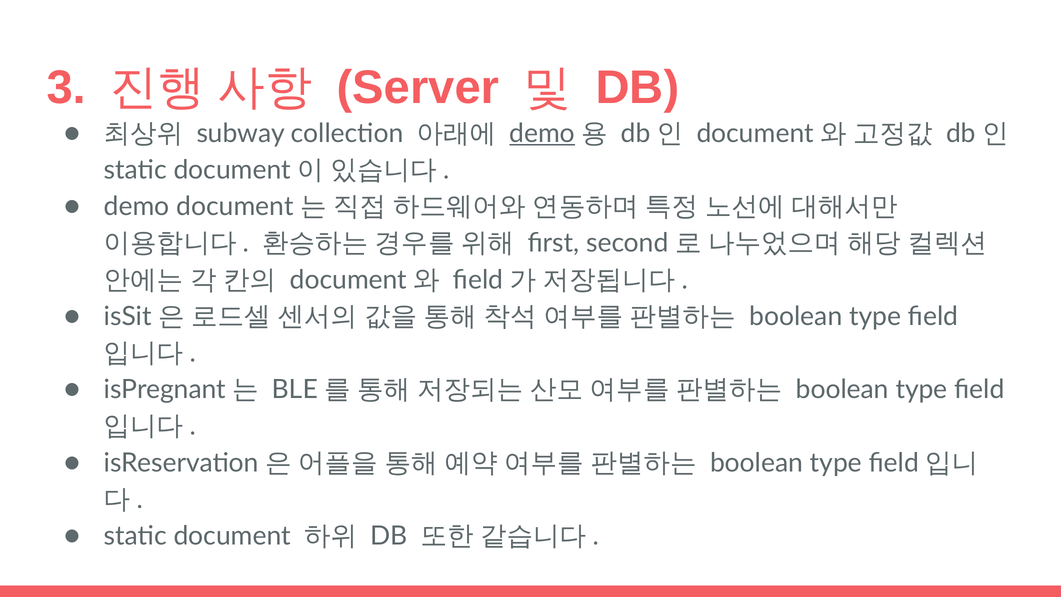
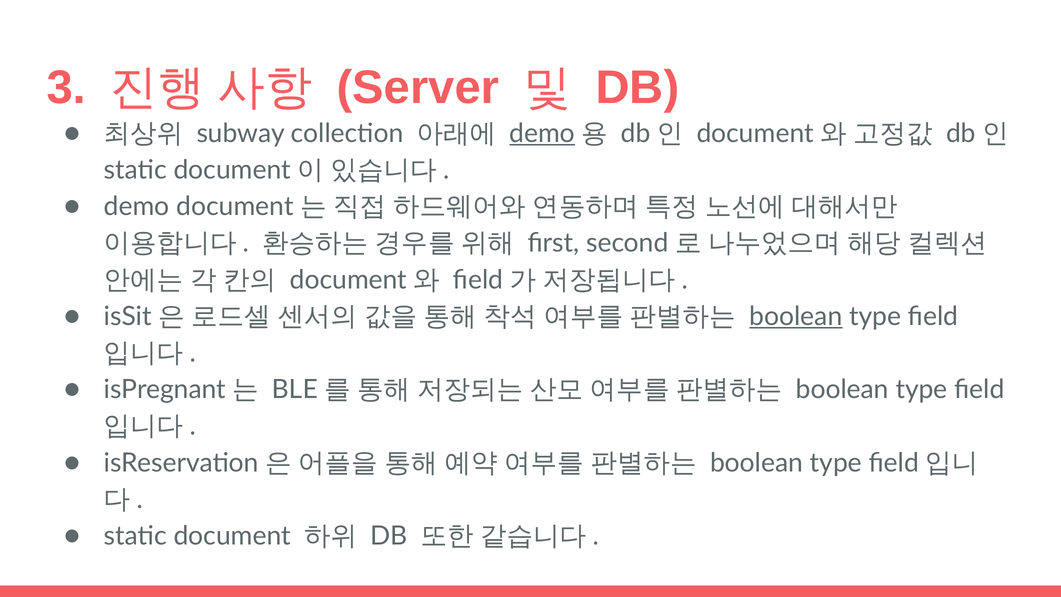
boolean underline: none -> present (796, 316)
